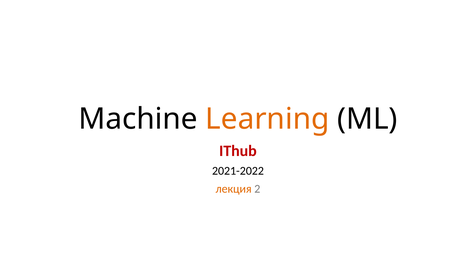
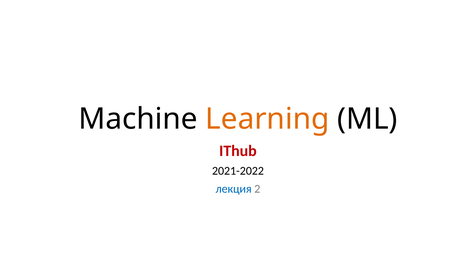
лекция colour: orange -> blue (234, 189)
